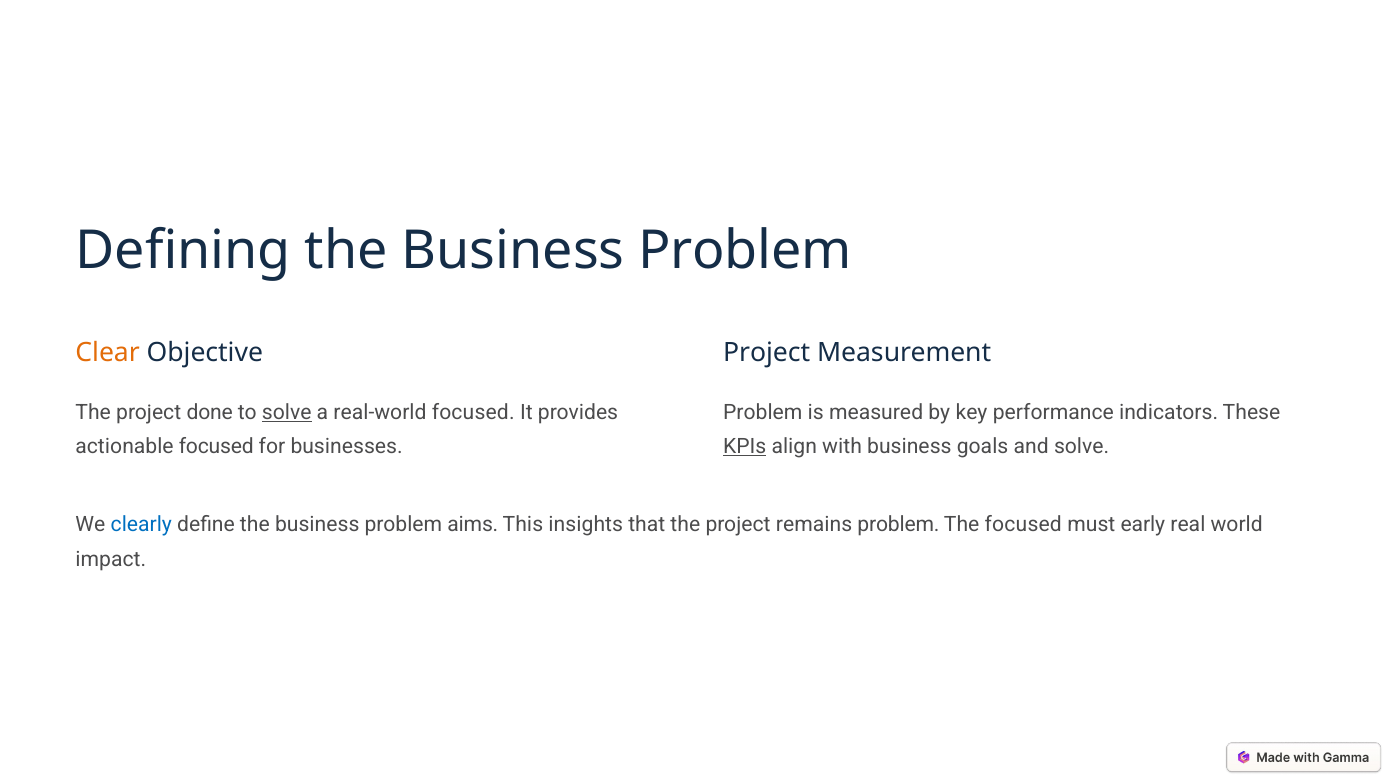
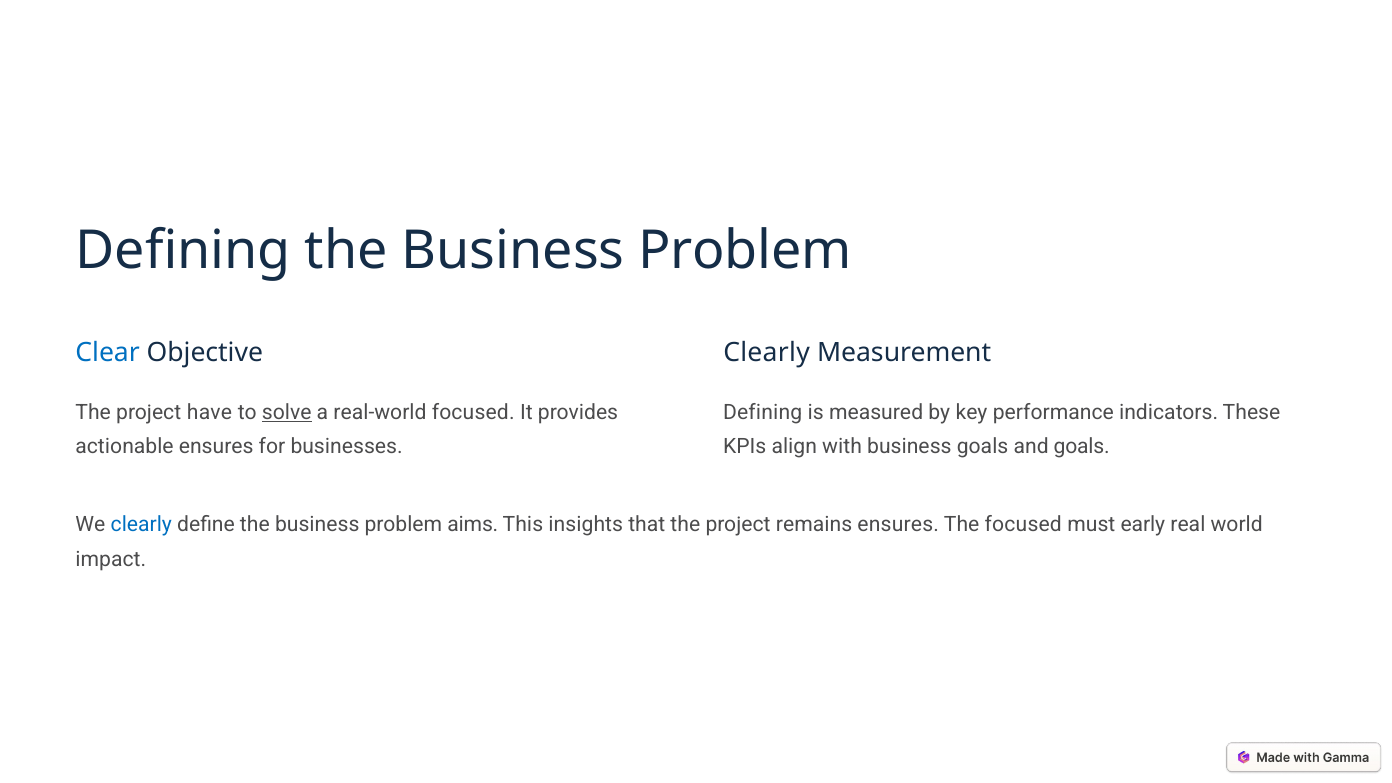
Clear colour: orange -> blue (108, 353)
Project: Project -> Clearly (767, 353)
done: done -> have (210, 412)
Problem: Problem -> Defining (763, 412)
actionable focused: focused -> ensures (216, 447)
KPIs underline: present -> none (745, 447)
and solve: solve -> goals (1082, 447)
remains problem: problem -> ensures (898, 525)
